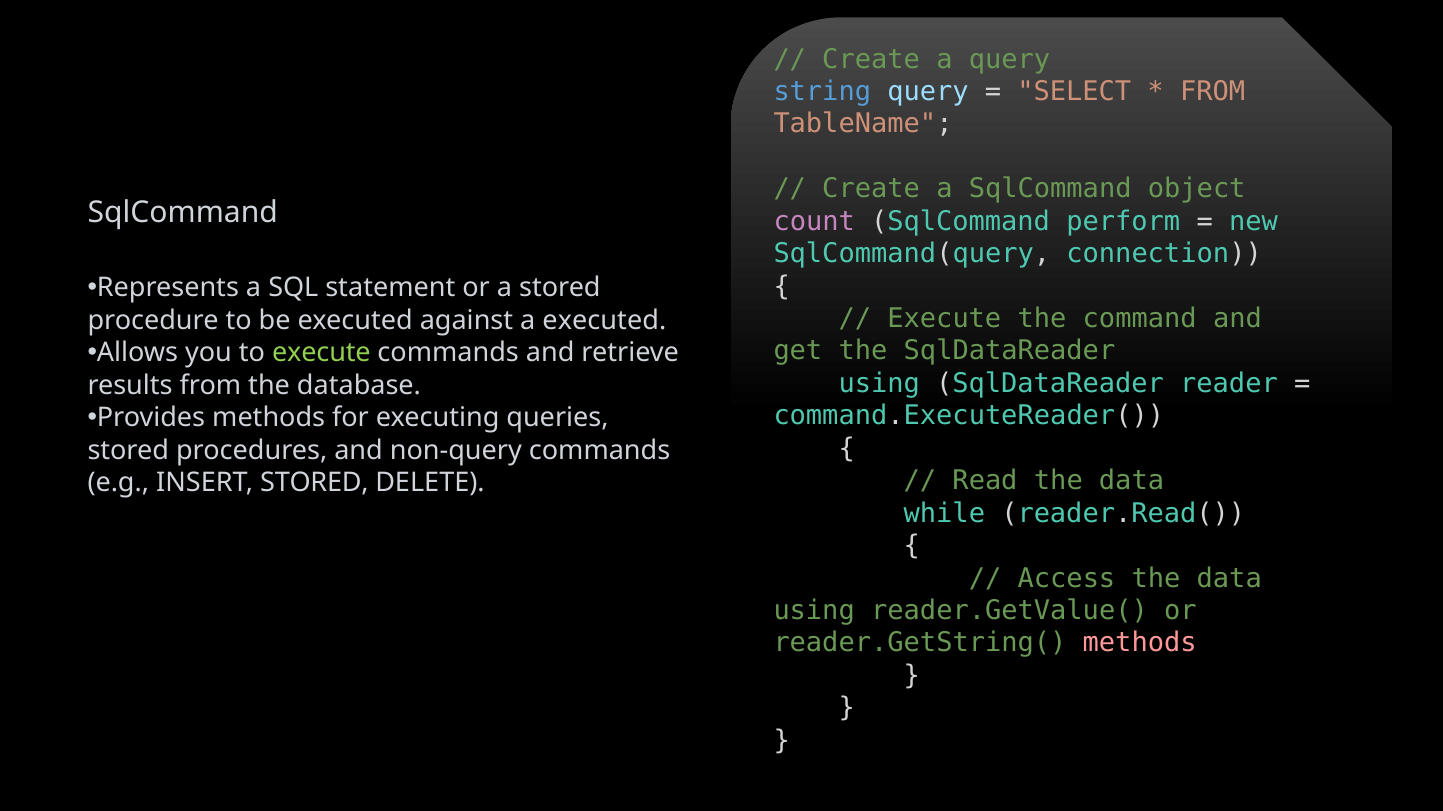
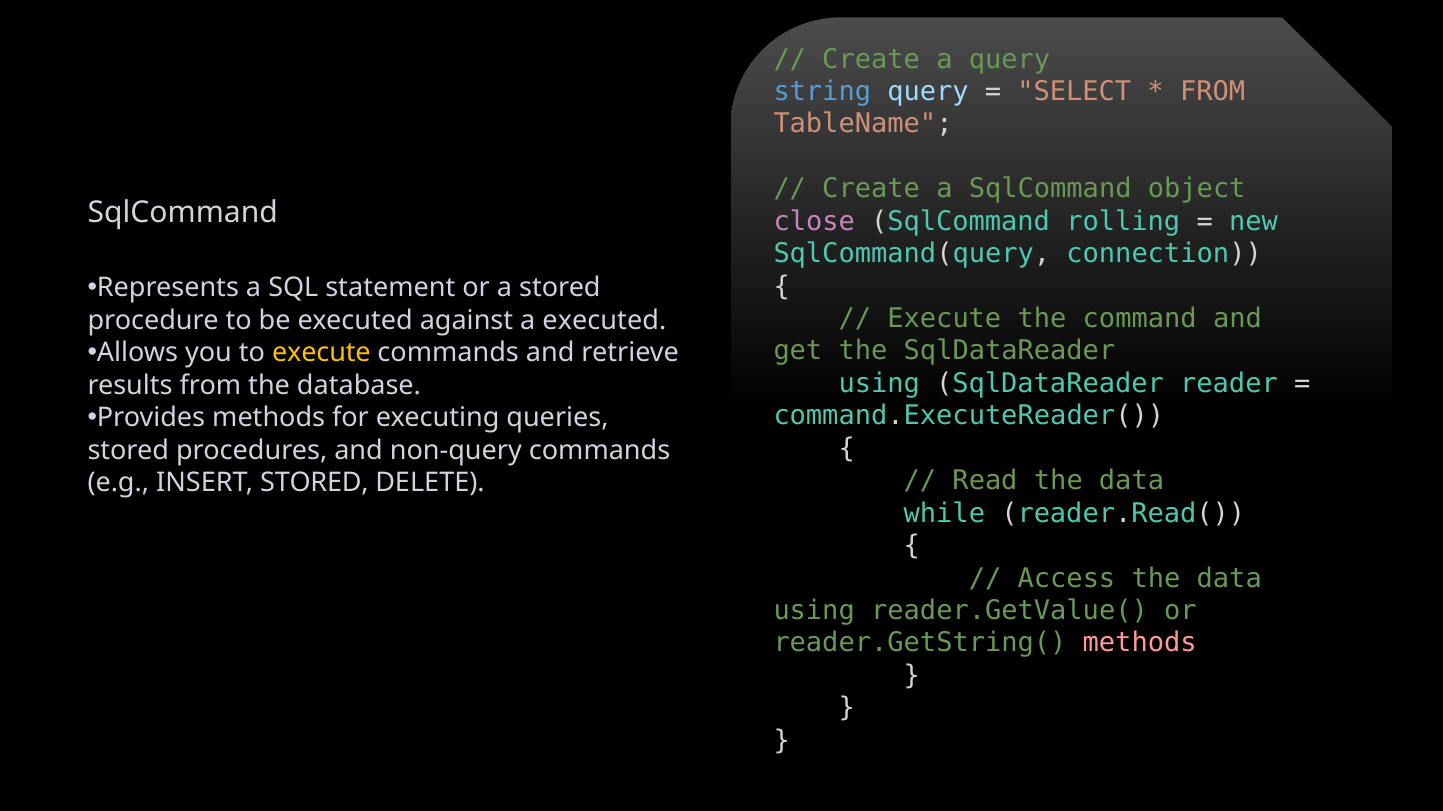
count: count -> close (814, 221)
perform: perform -> rolling (1123, 221)
execute colour: light green -> yellow (321, 353)
